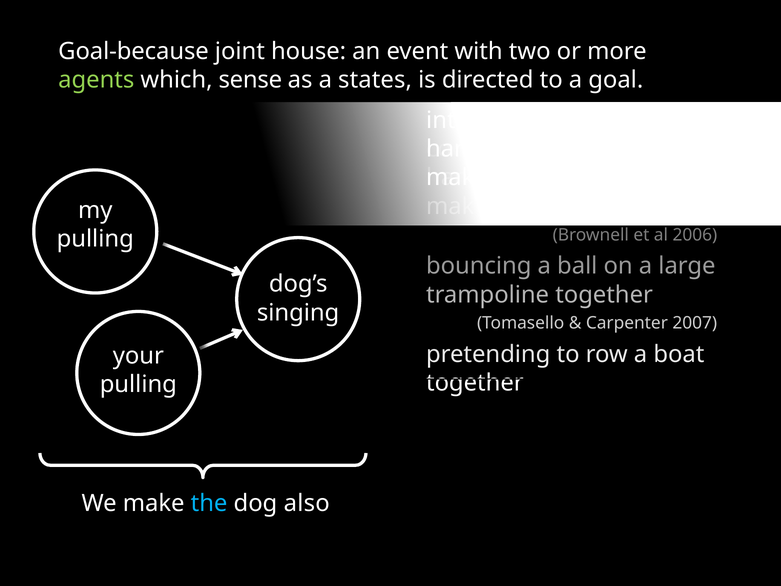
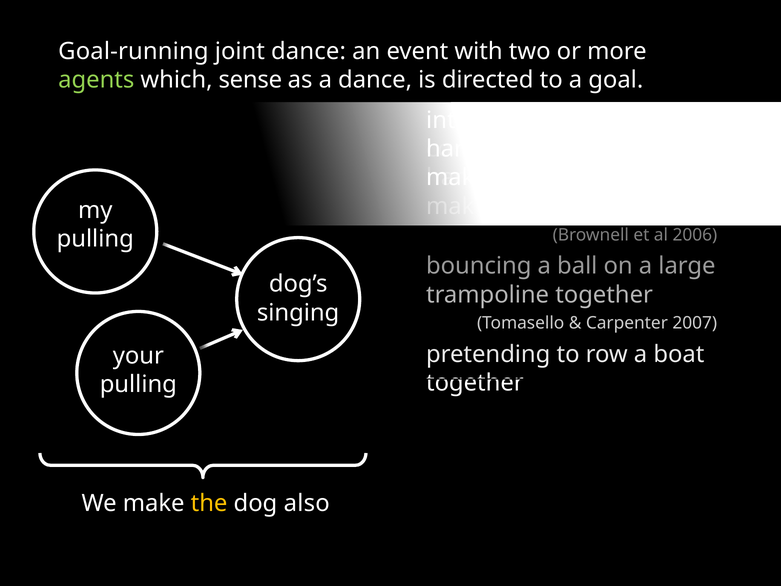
Goal-because: Goal-because -> Goal-running (133, 51)
joint house: house -> dance (308, 51)
a states: states -> dance (375, 80)
the colour: light blue -> yellow (209, 503)
